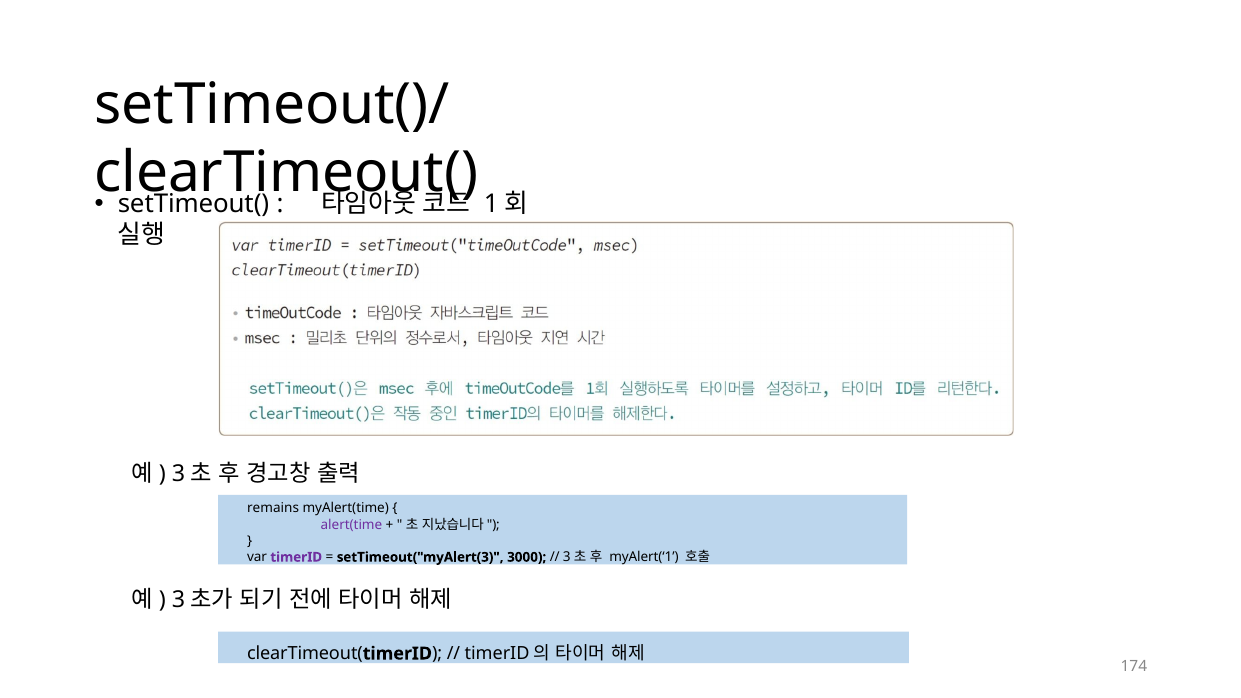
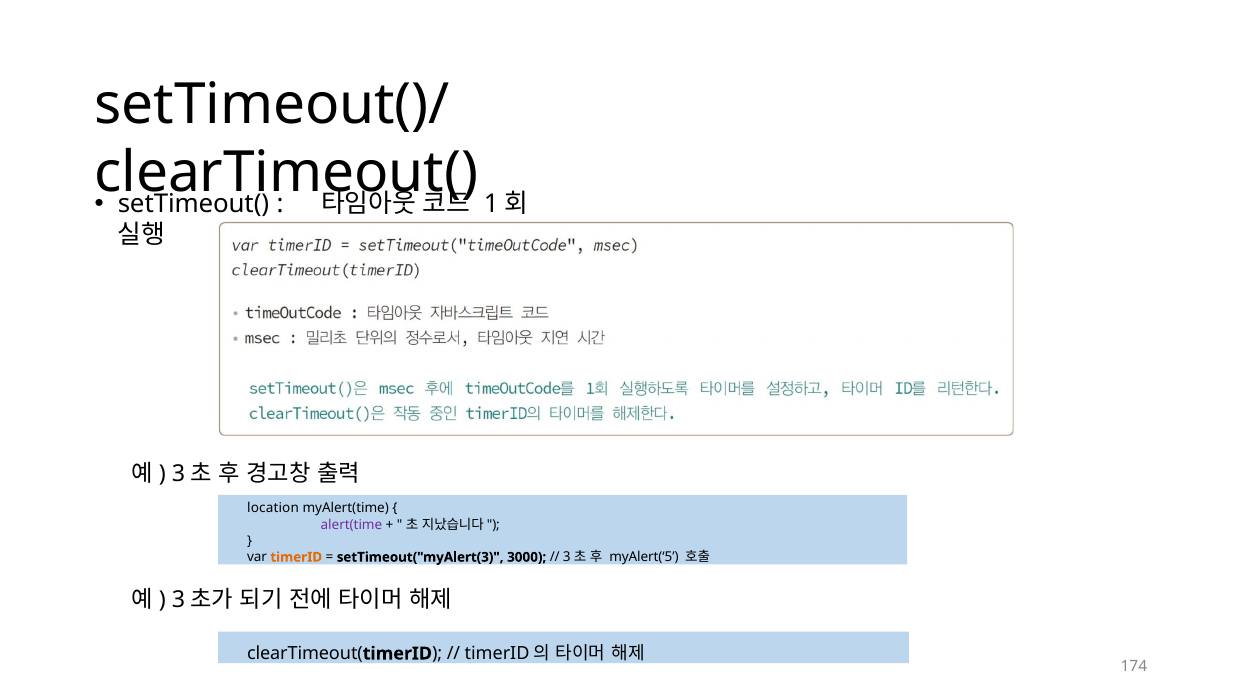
remains: remains -> location (273, 508)
timerID colour: purple -> orange (296, 557)
myAlert(‘1: myAlert(‘1 -> myAlert(‘5 (644, 557)
